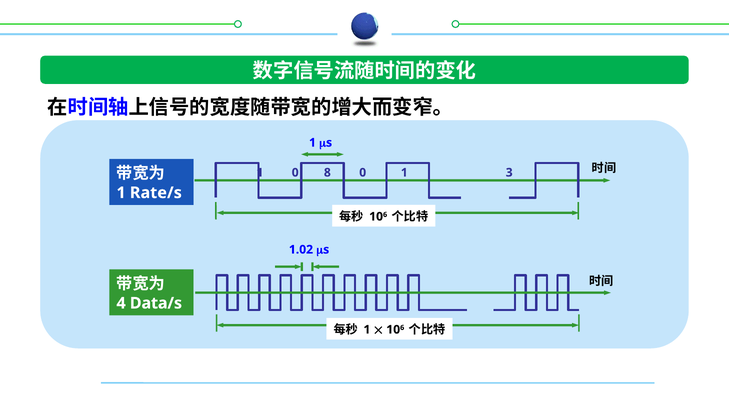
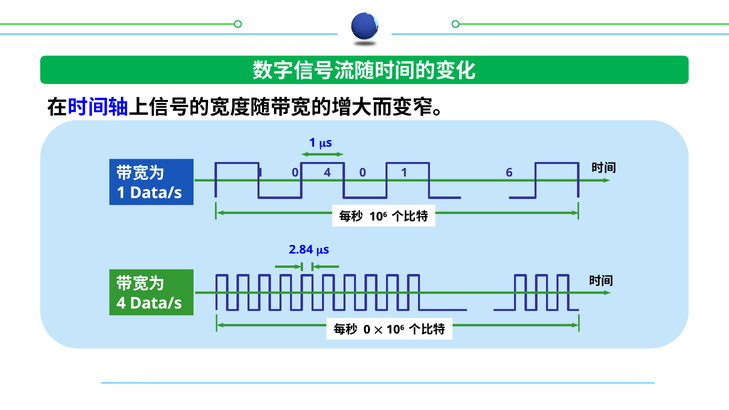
0 8: 8 -> 4 (327, 173)
3: 3 -> 6 (509, 173)
1 Rate/s: Rate/s -> Data/s (156, 193)
1.02: 1.02 -> 2.84 (301, 250)
1: 1 -> 0 (367, 330)
